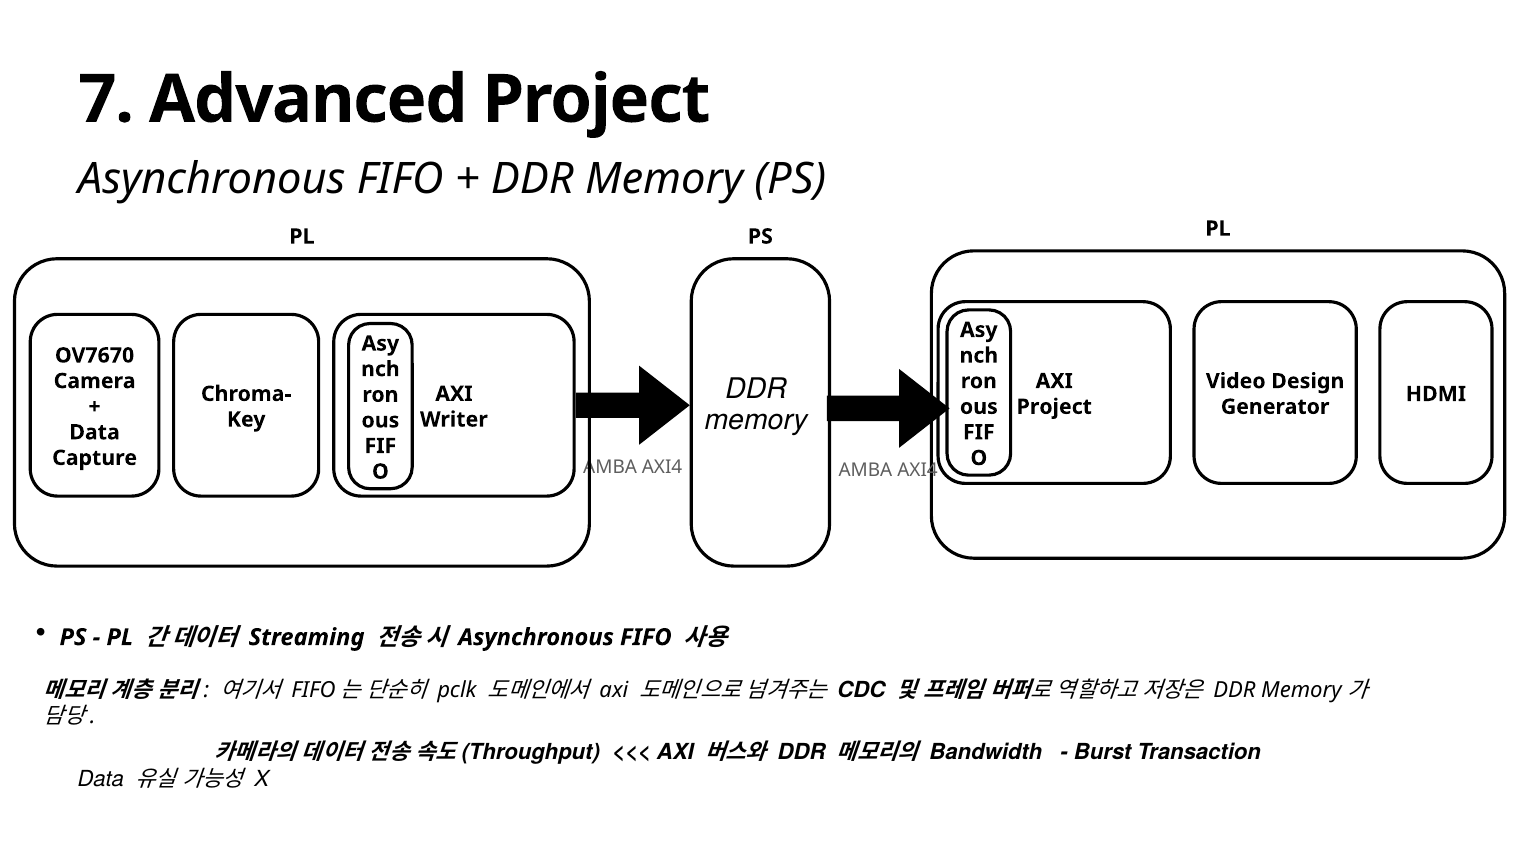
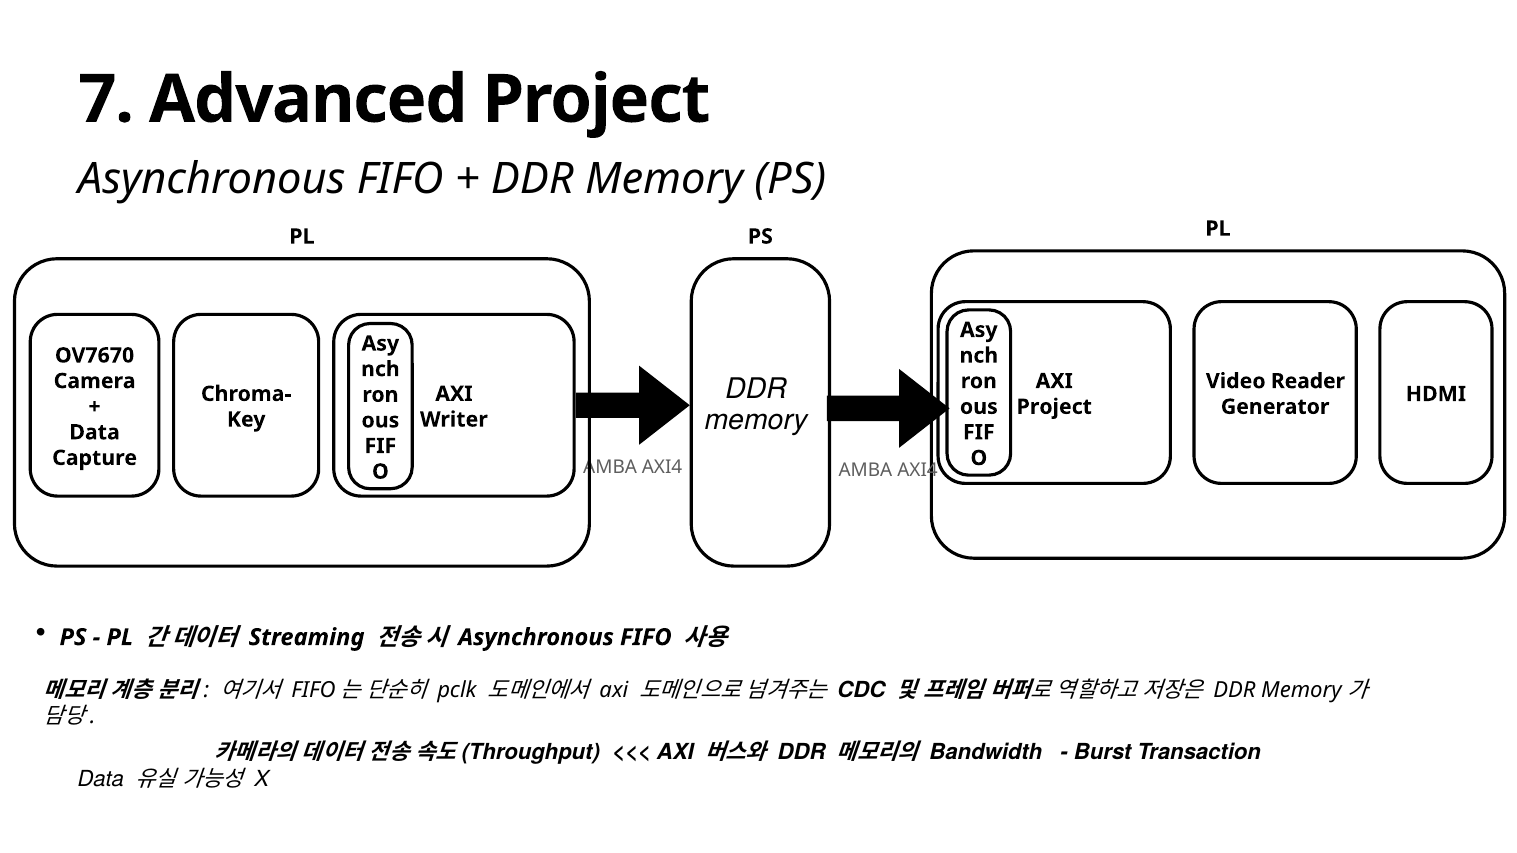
Design: Design -> Reader (1308, 381)
